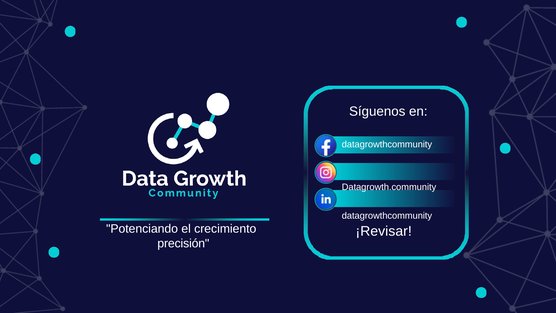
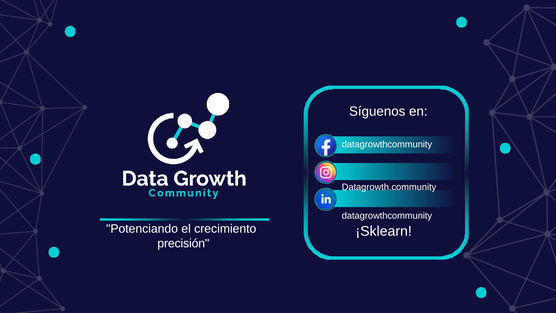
¡Revisar: ¡Revisar -> ¡Sklearn (384, 231)
